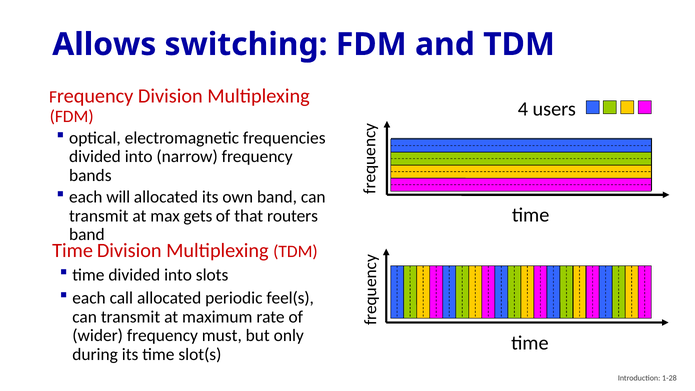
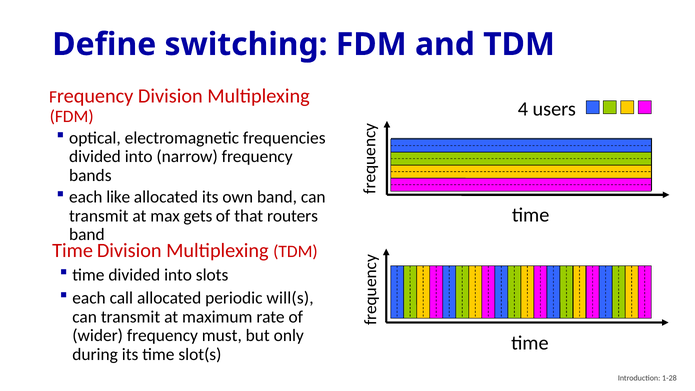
Allows: Allows -> Define (104, 44)
will: will -> like (118, 197)
feel(s: feel(s -> will(s (290, 298)
